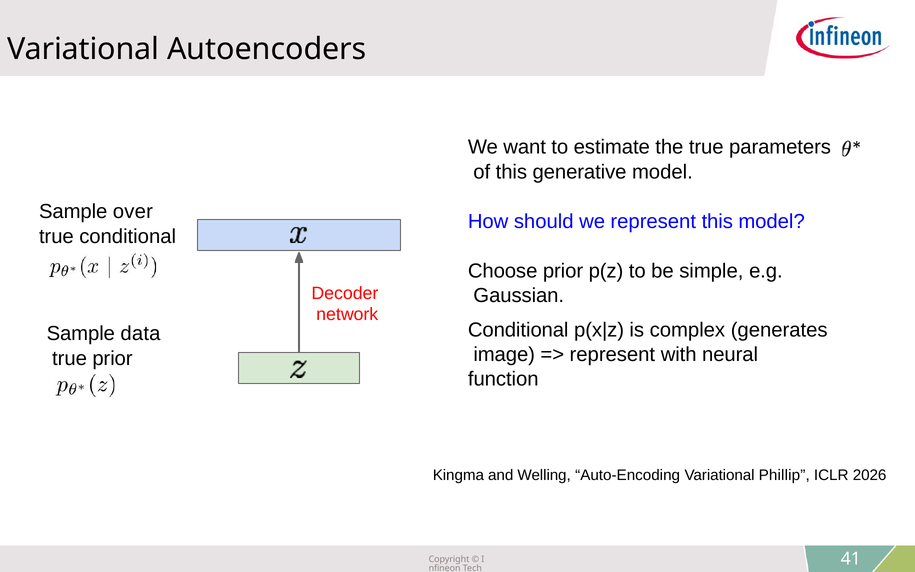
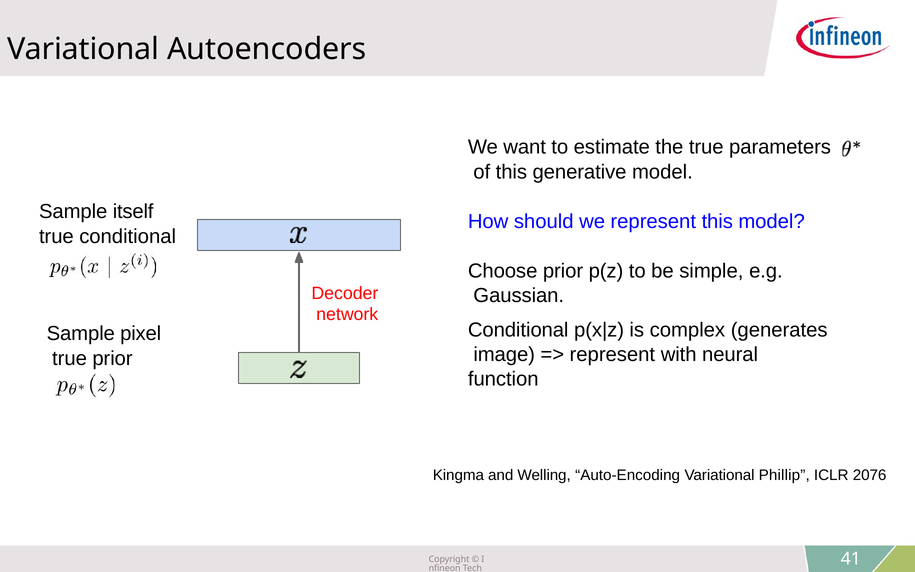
over: over -> itself (133, 212)
data: data -> pixel (141, 334)
2026: 2026 -> 2076 (870, 475)
